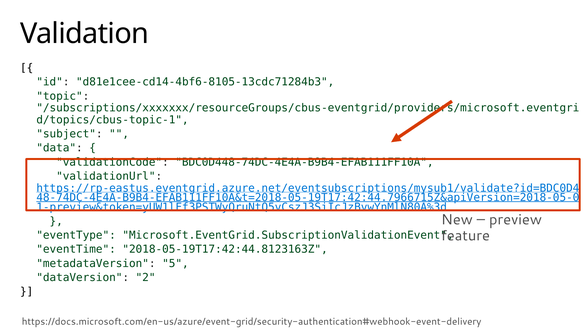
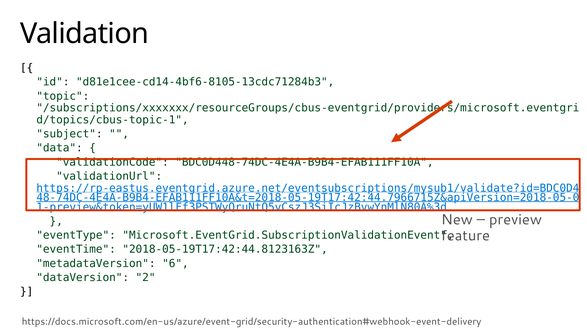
5: 5 -> 6 (175, 264)
